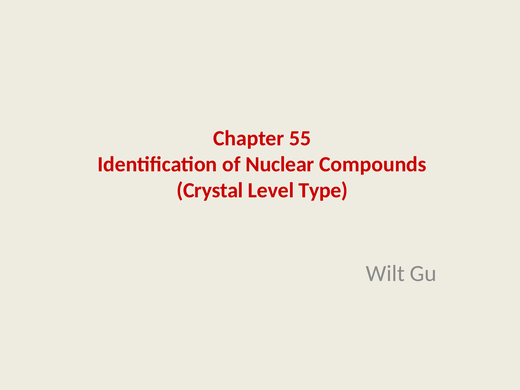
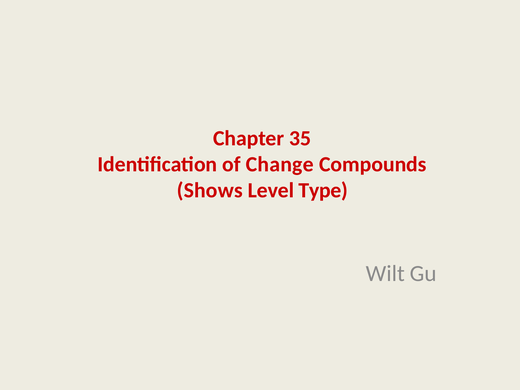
55: 55 -> 35 (300, 138)
Nuclear: Nuclear -> Change (280, 164)
Crystal: Crystal -> Shows (210, 190)
